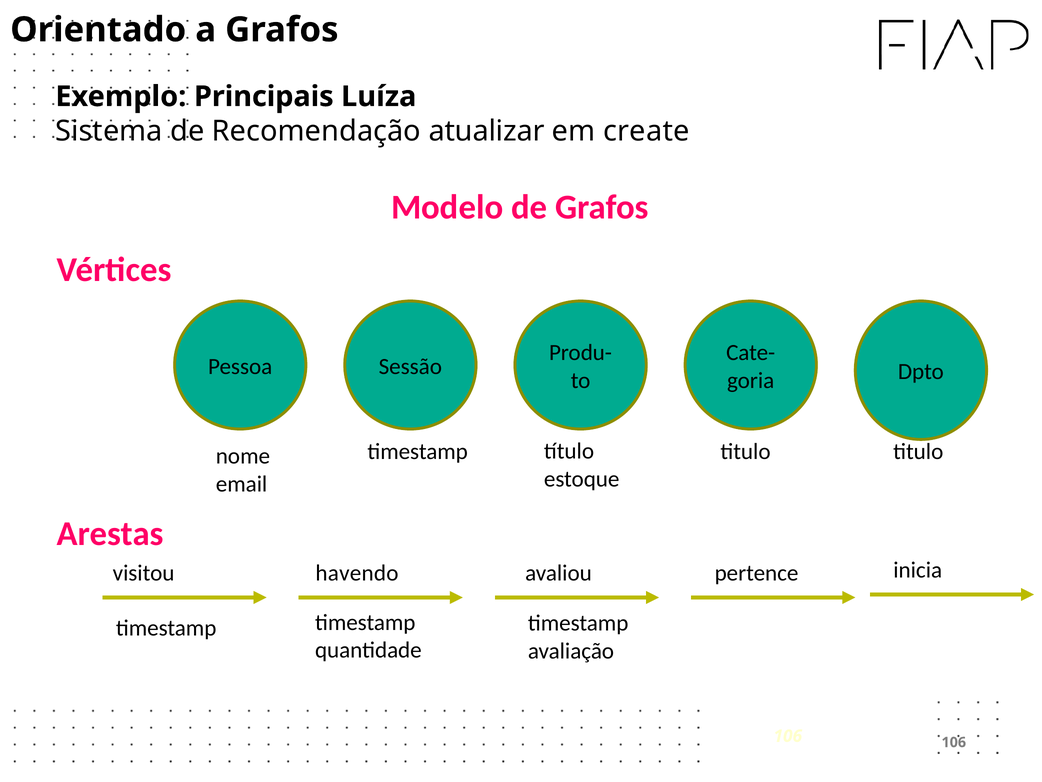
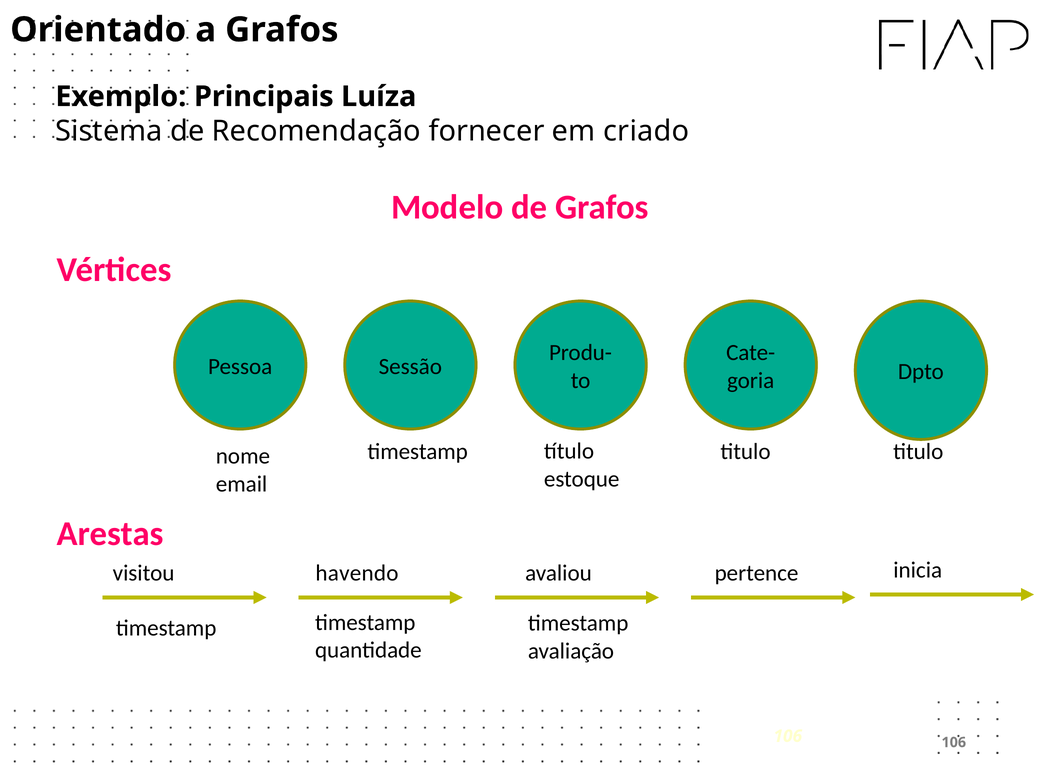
atualizar: atualizar -> fornecer (487, 131)
create: create -> criado (646, 131)
